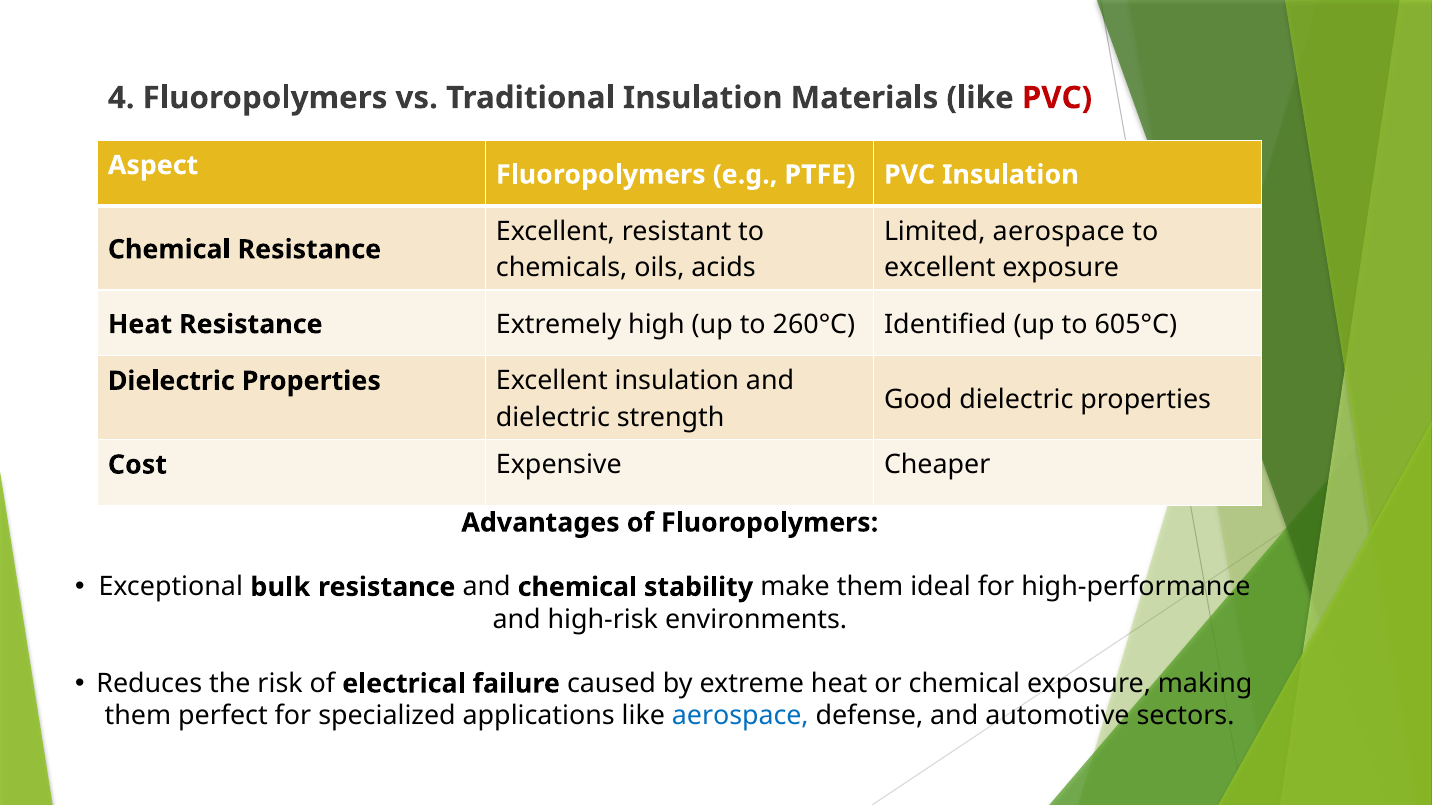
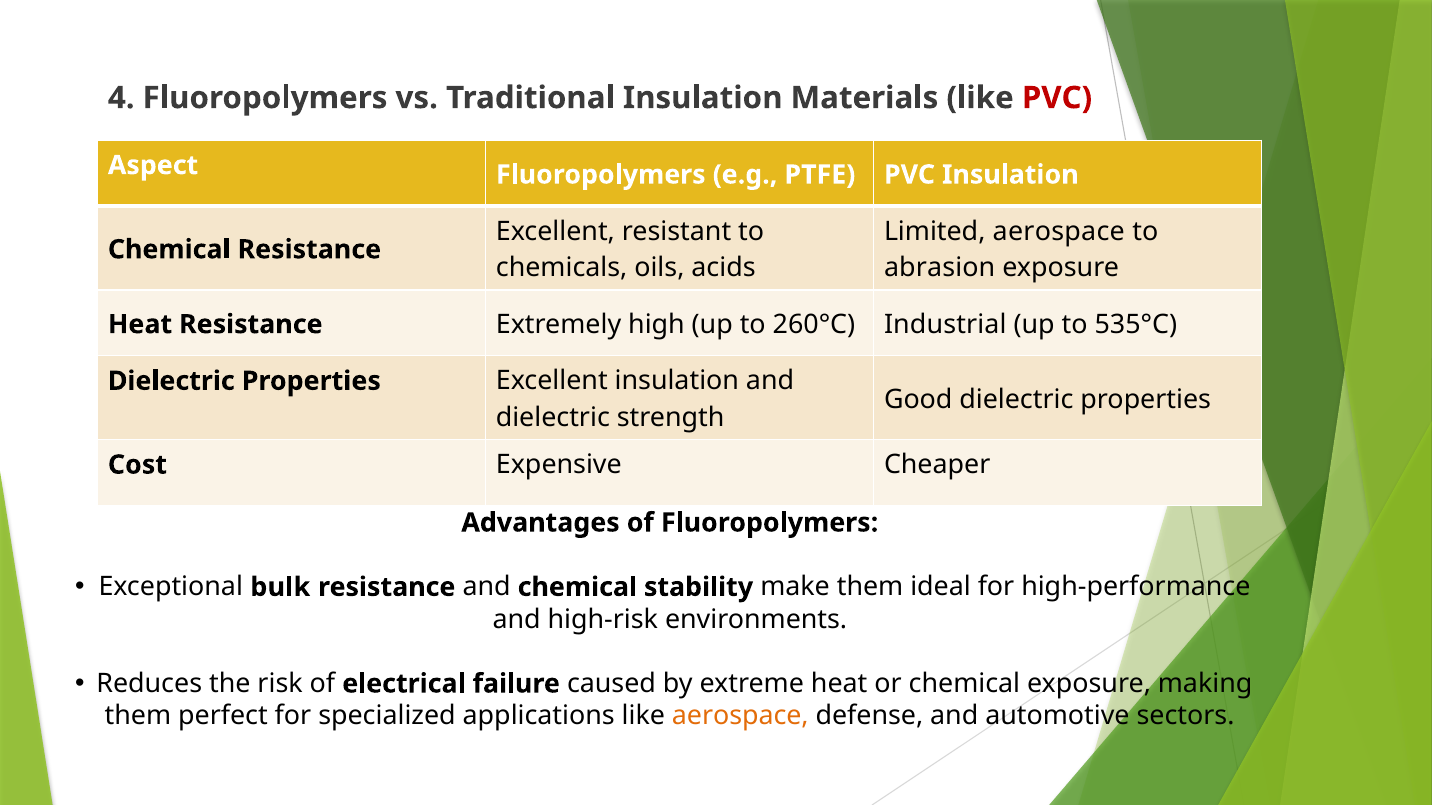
excellent: excellent -> abrasion (940, 268)
Identified: Identified -> Industrial (945, 325)
605°C: 605°C -> 535°C (1136, 325)
aerospace colour: blue -> orange (740, 716)
